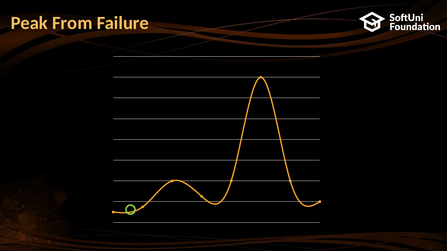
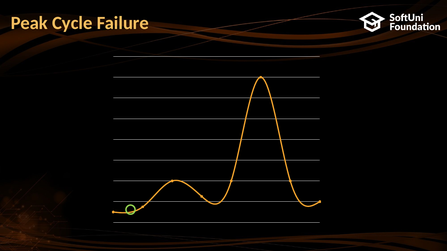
From: From -> Cycle (72, 23)
